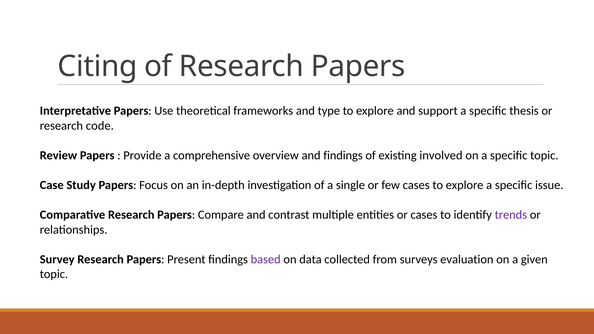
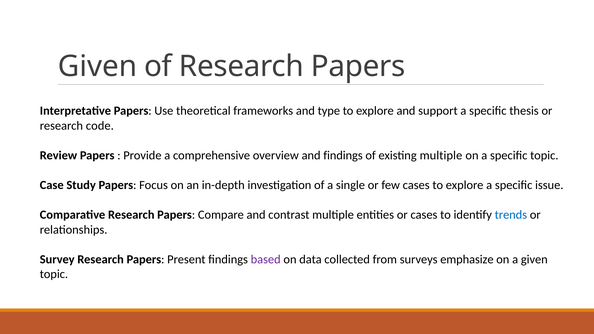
Citing: Citing -> Given (97, 67)
existing involved: involved -> multiple (441, 155)
trends colour: purple -> blue (511, 215)
evaluation: evaluation -> emphasize (467, 259)
